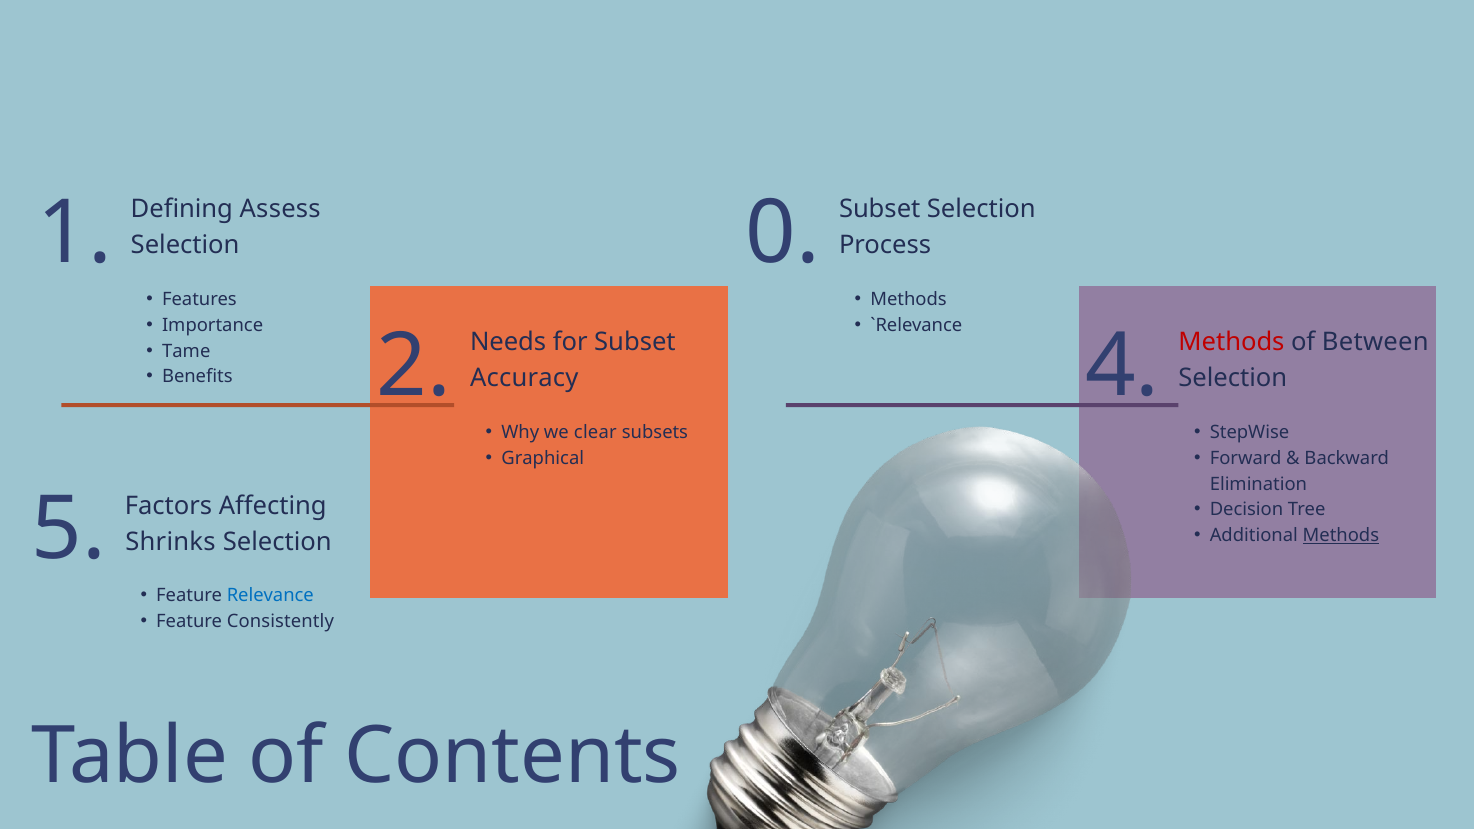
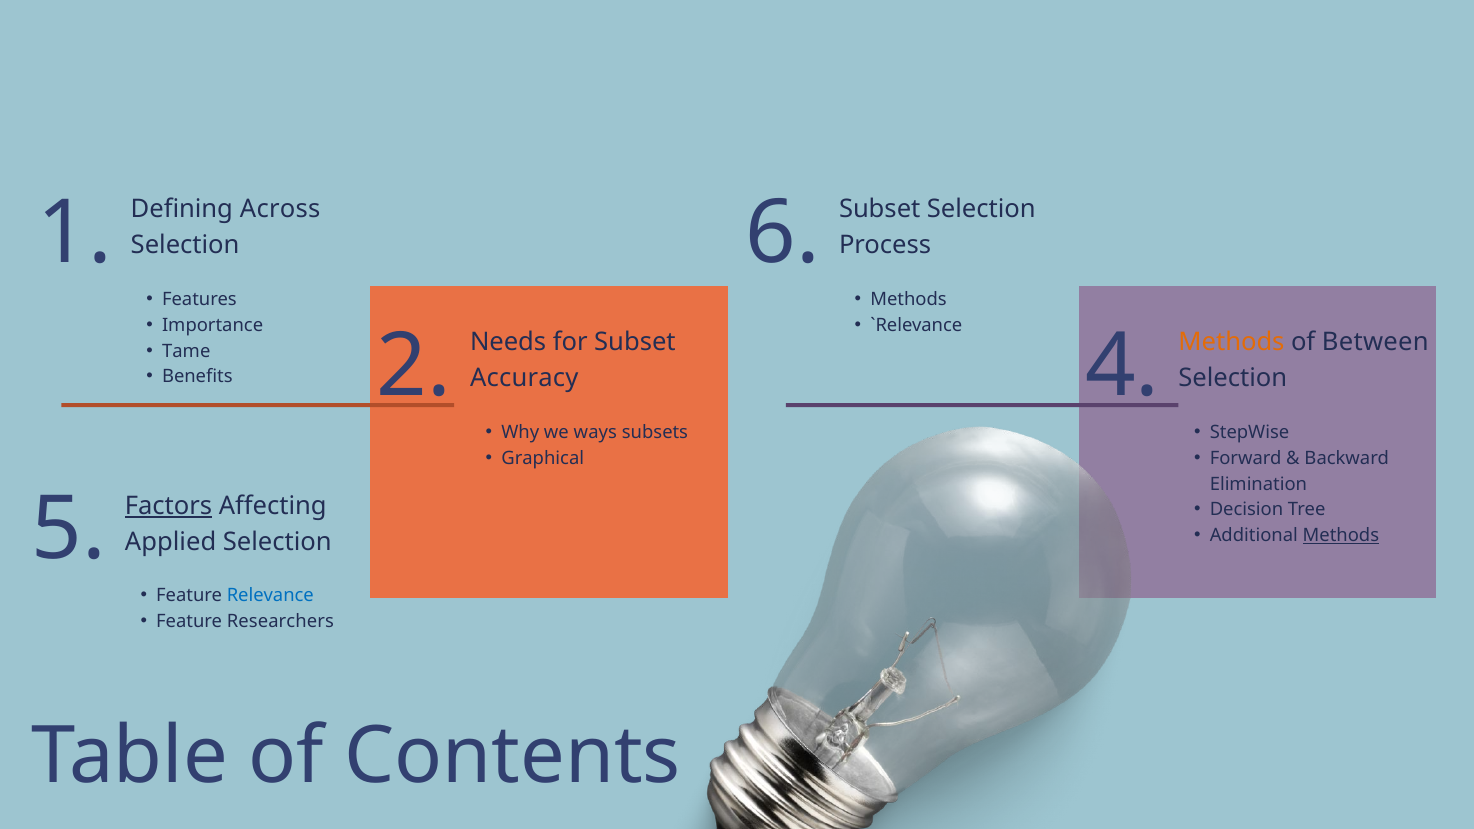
Assess: Assess -> Across (280, 209)
0: 0 -> 6 (783, 233)
Methods colour: red -> orange (1231, 343)
clear: clear -> ways (595, 433)
Factors underline: none -> present (169, 506)
Shrinks: Shrinks -> Applied (171, 542)
Consistently: Consistently -> Researchers (280, 622)
